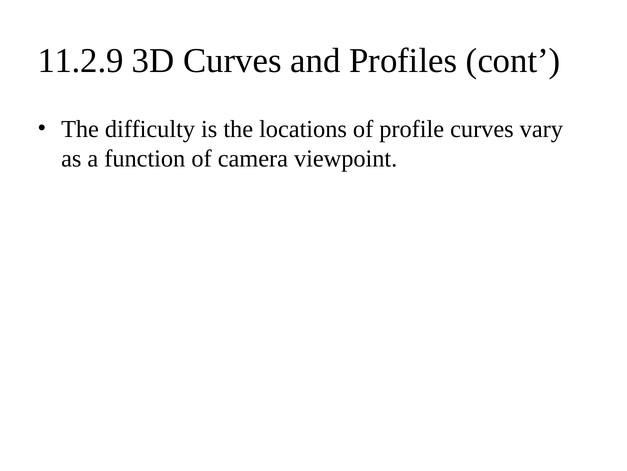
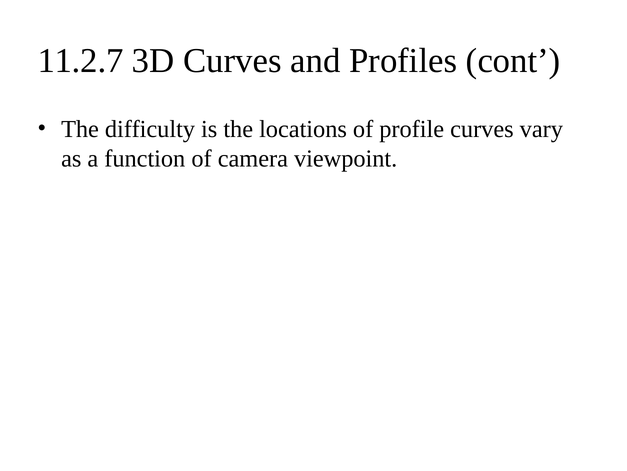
11.2.9: 11.2.9 -> 11.2.7 (81, 60)
